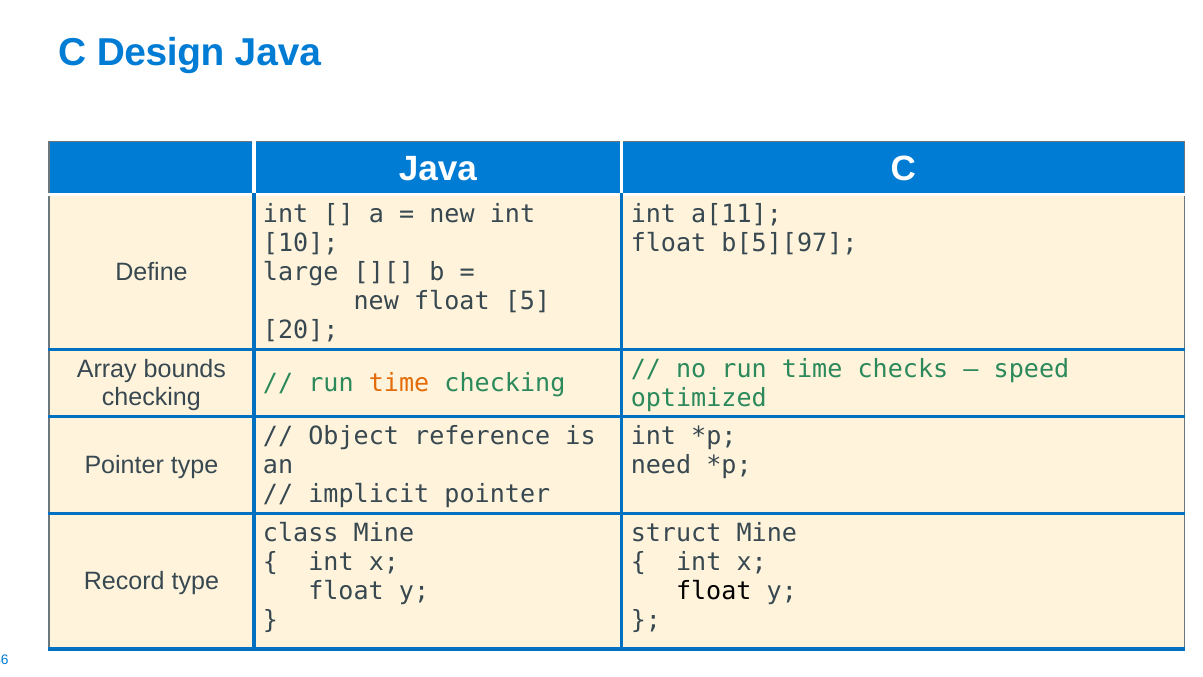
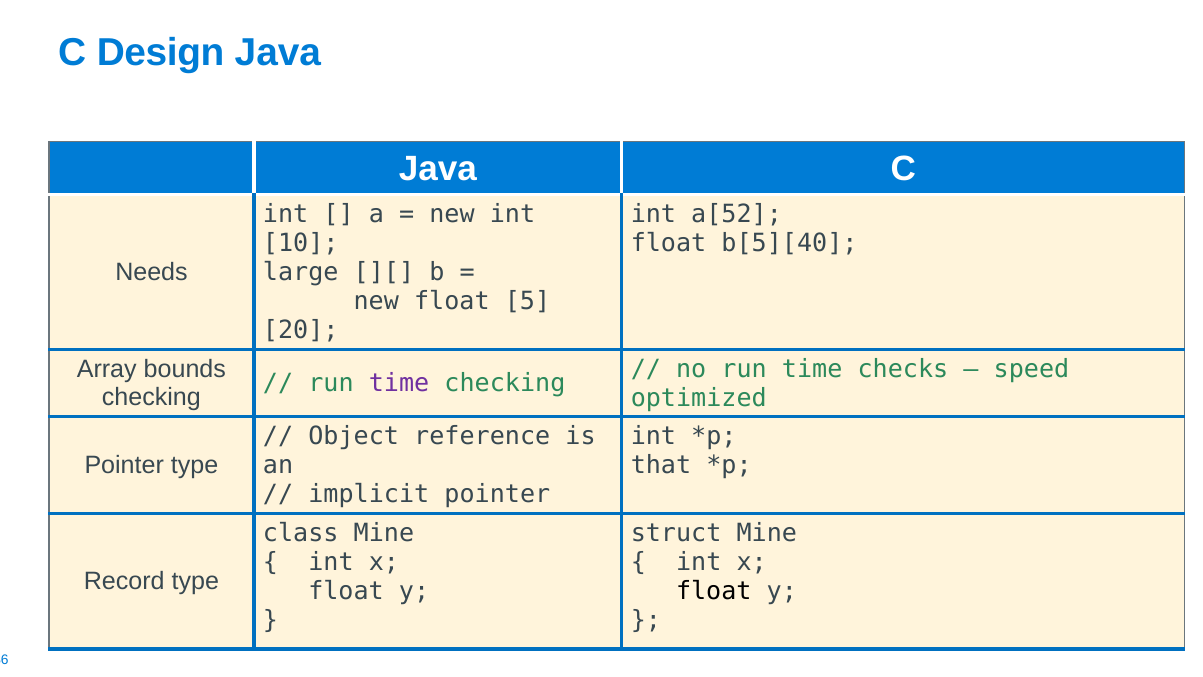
a[11: a[11 -> a[52 (737, 214)
b[5][97: b[5][97 -> b[5][40 (789, 243)
Define: Define -> Needs (151, 272)
time colour: orange -> purple (399, 383)
need: need -> that (661, 465)
